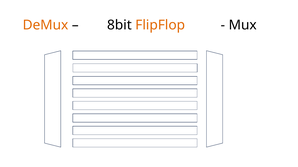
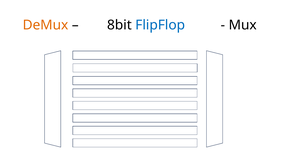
FlipFlop colour: orange -> blue (160, 25)
